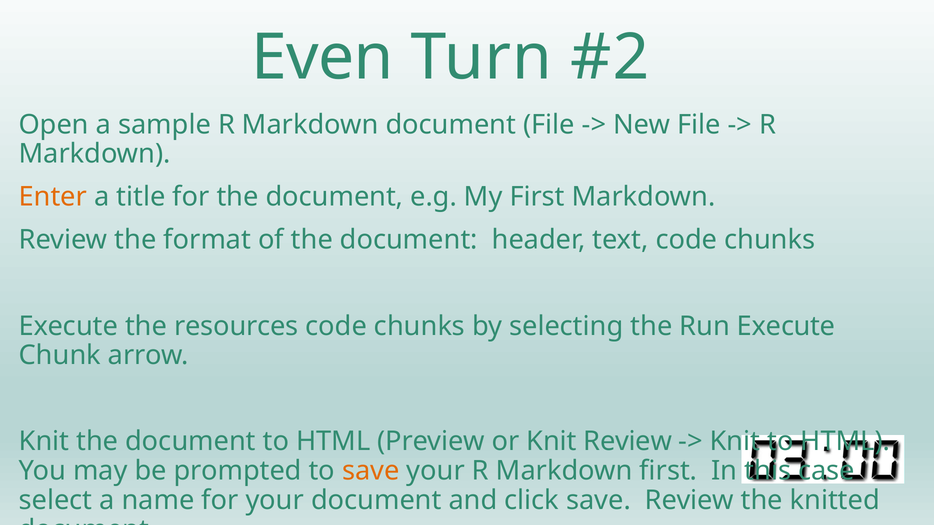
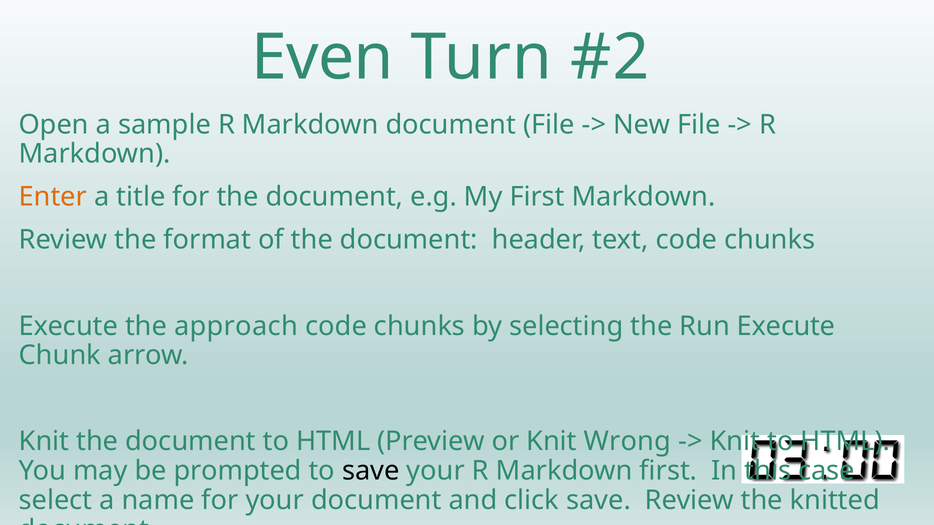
resources: resources -> approach (236, 326)
Knit Review: Review -> Wrong (627, 442)
save colour: orange -> black (371, 471)
